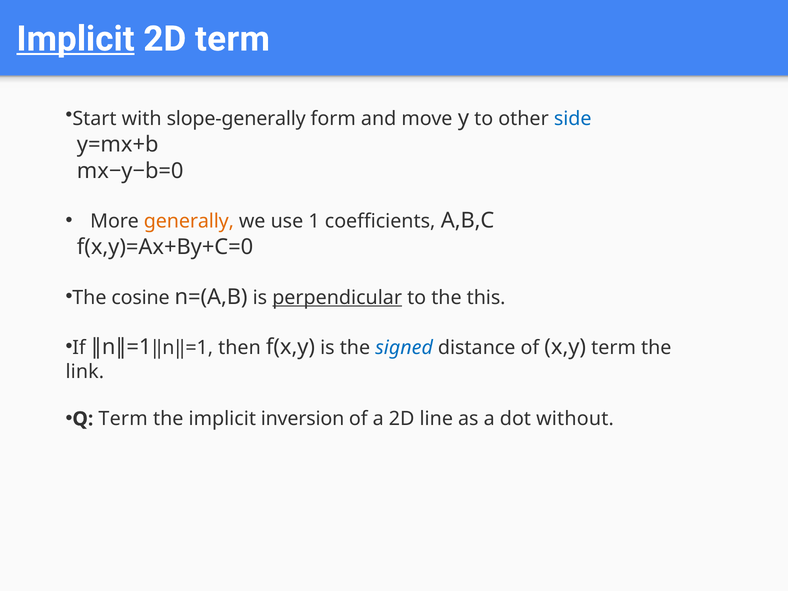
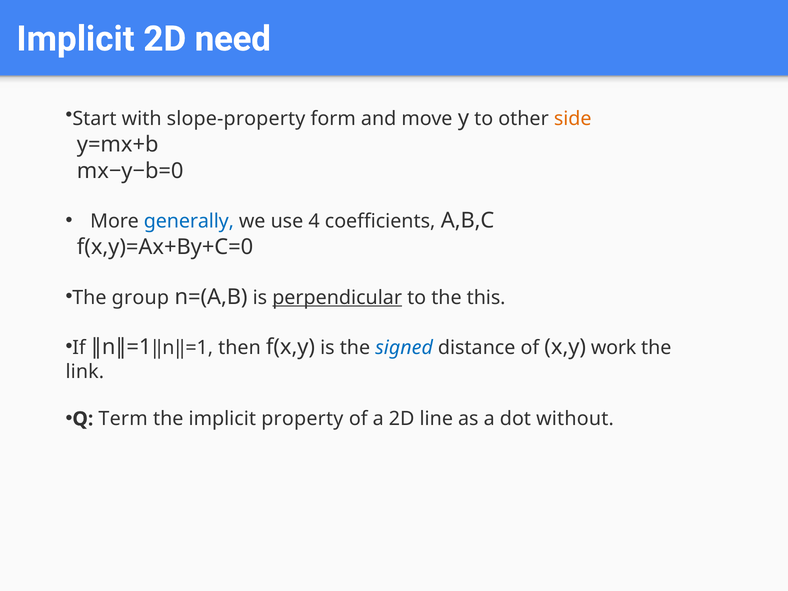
Implicit underline: present -> none (75, 39)
2D term: term -> need (233, 39)
slope-generally: slope-generally -> slope-property (236, 119)
side colour: blue -> orange (573, 119)
generally colour: orange -> blue (189, 221)
1: 1 -> 4 (314, 221)
cosine: cosine -> group (140, 298)
x,y term: term -> work (614, 348)
inversion: inversion -> property (302, 419)
